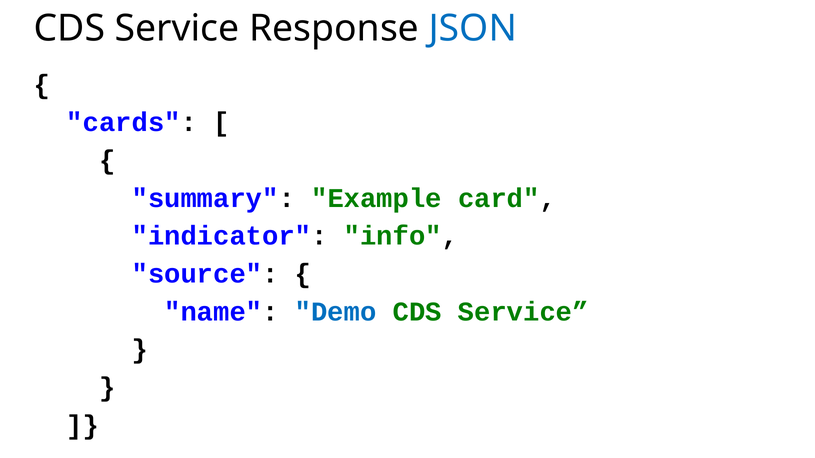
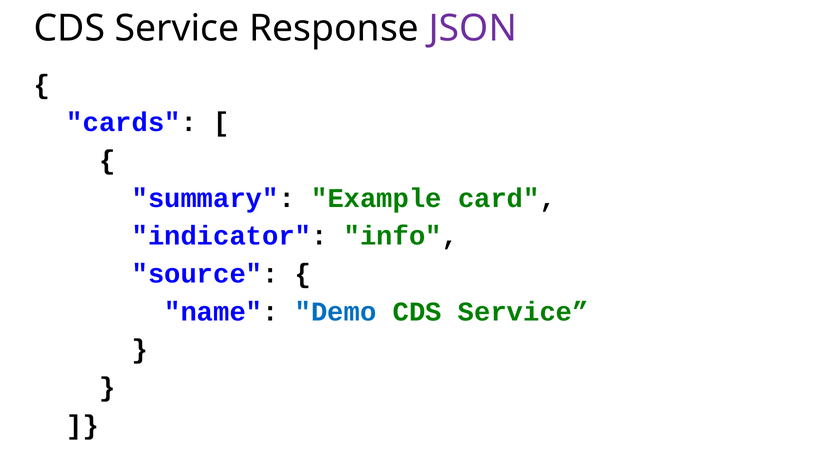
JSON colour: blue -> purple (473, 29)
